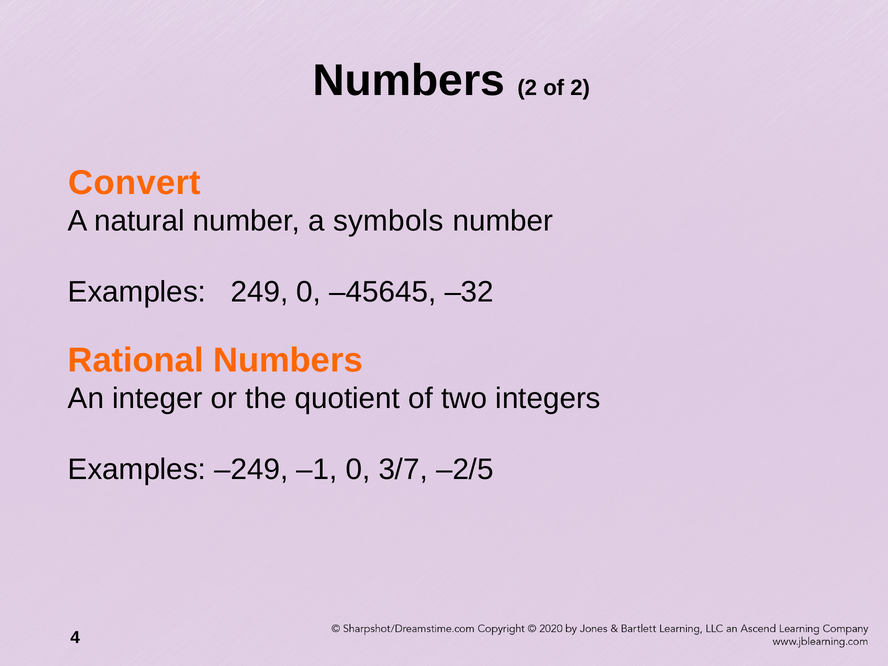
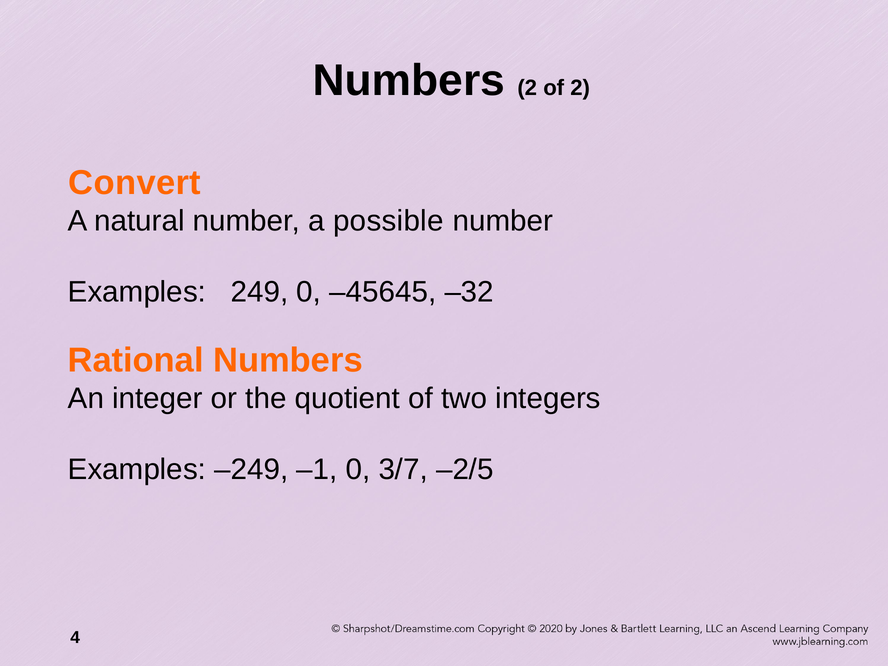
symbols: symbols -> possible (388, 221)
